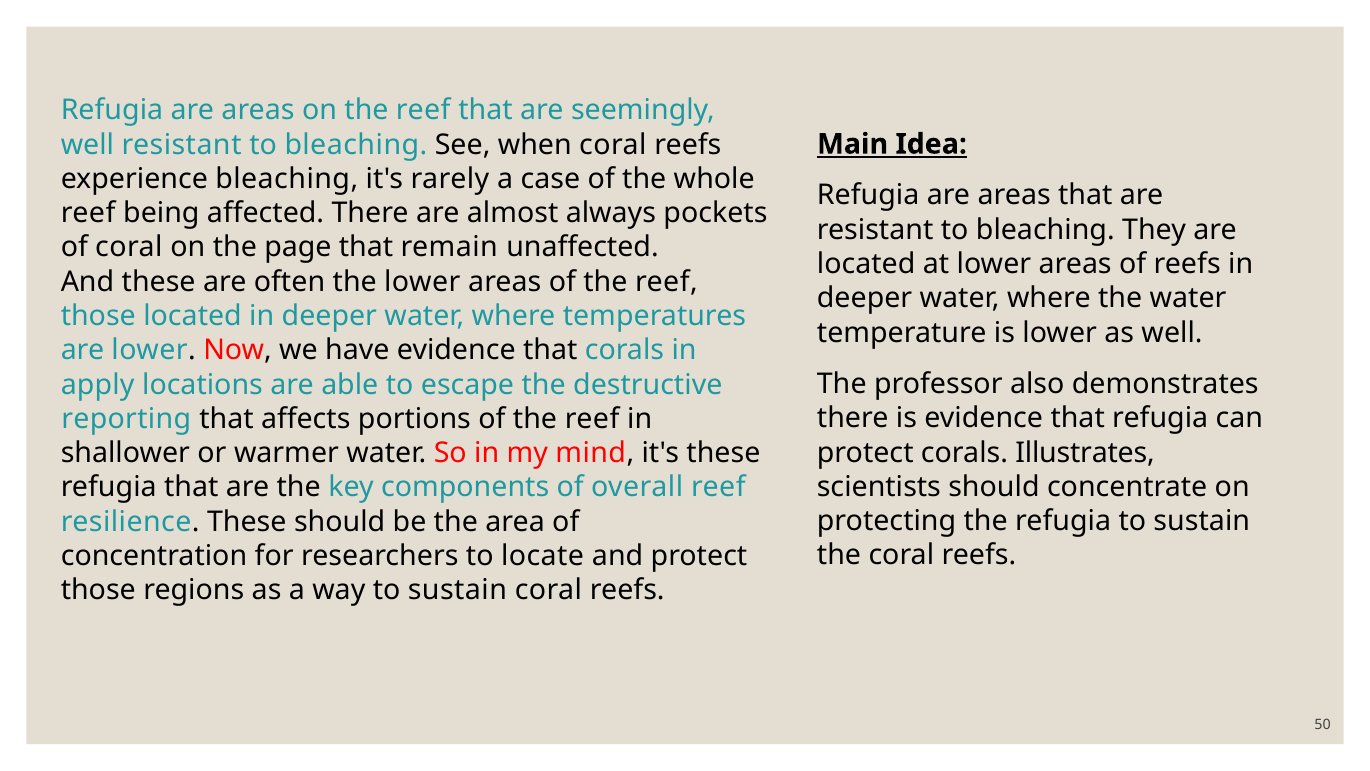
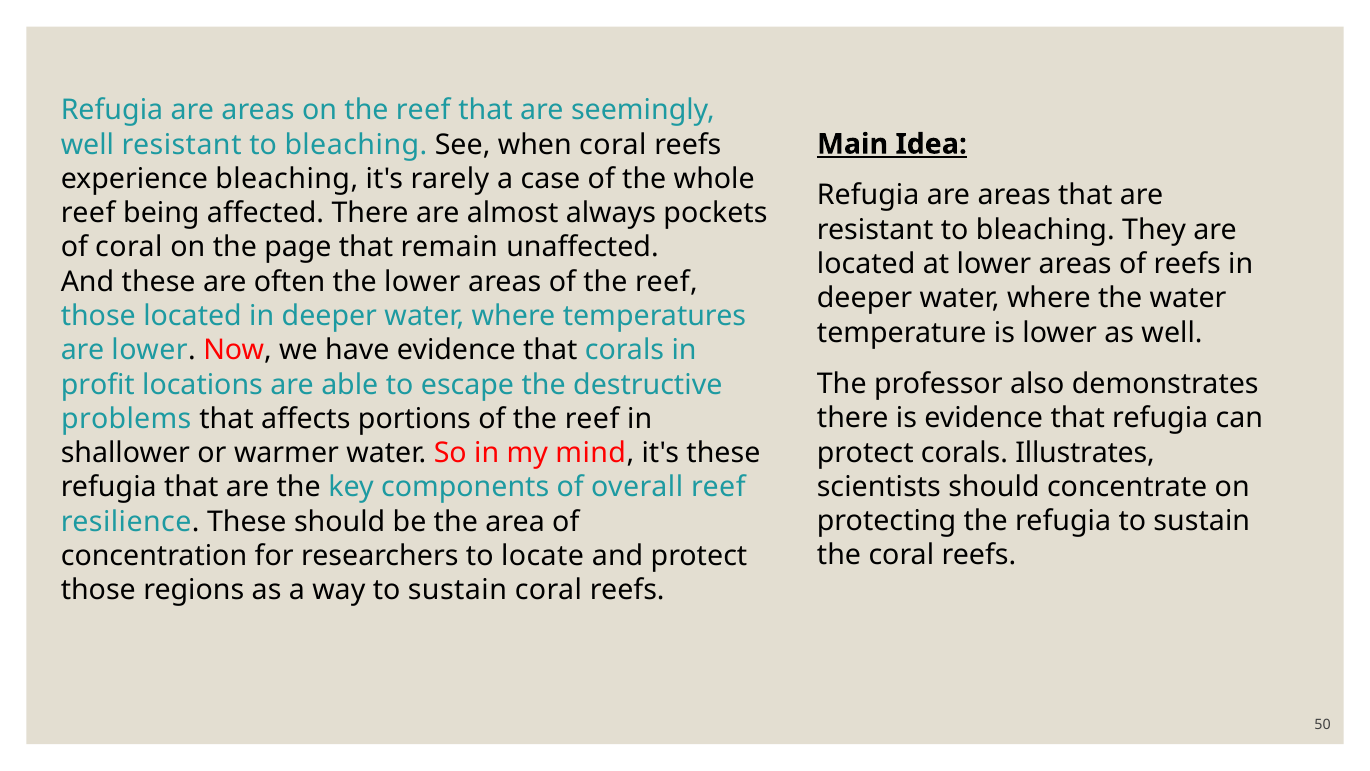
apply: apply -> profit (98, 384)
reporting: reporting -> problems (126, 419)
